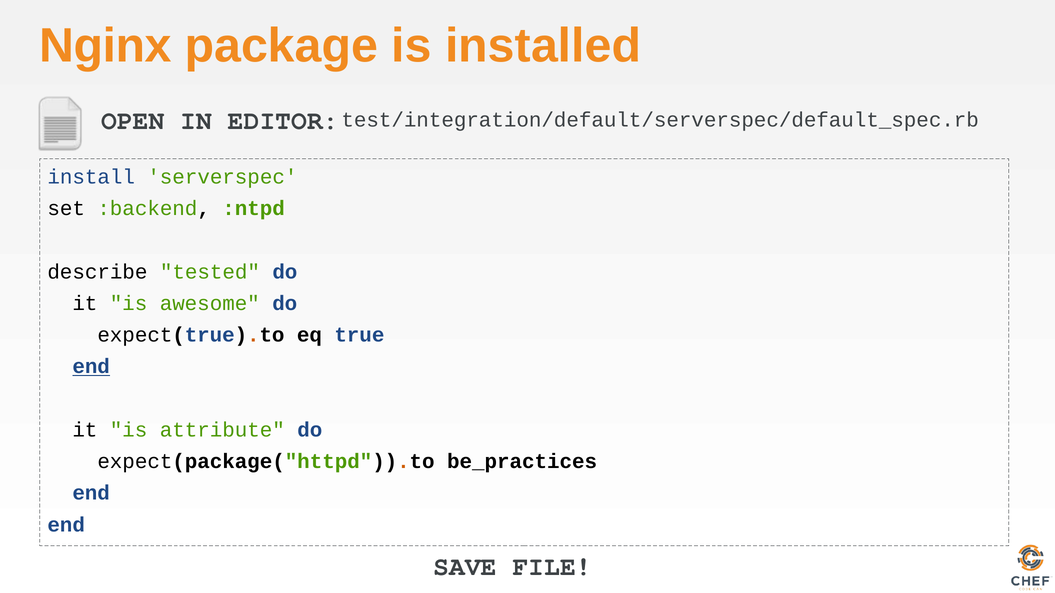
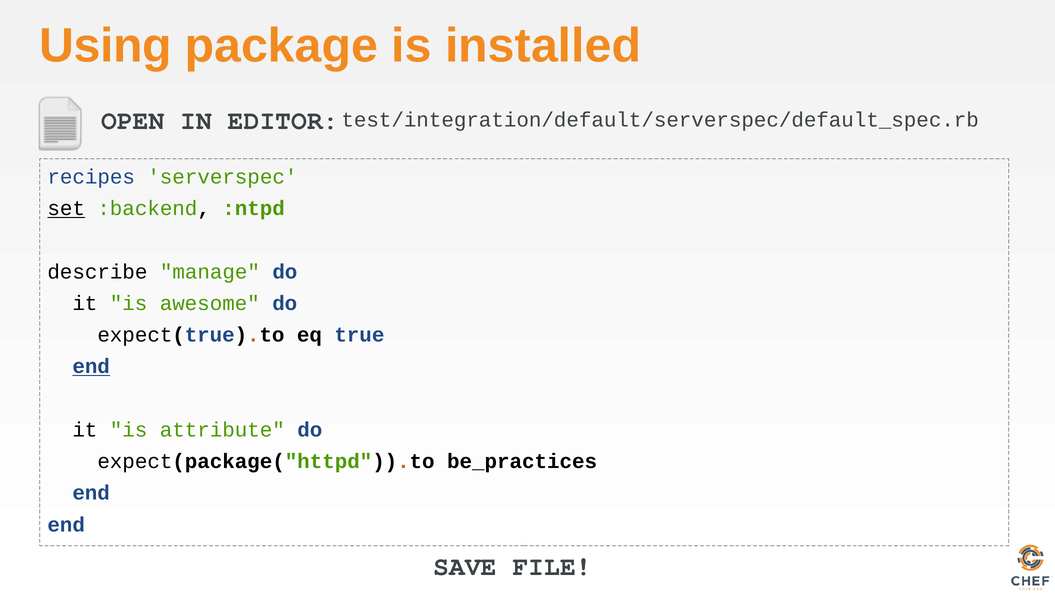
Nginx: Nginx -> Using (106, 46)
install: install -> recipes (91, 177)
set underline: none -> present (66, 209)
tested: tested -> manage (210, 272)
